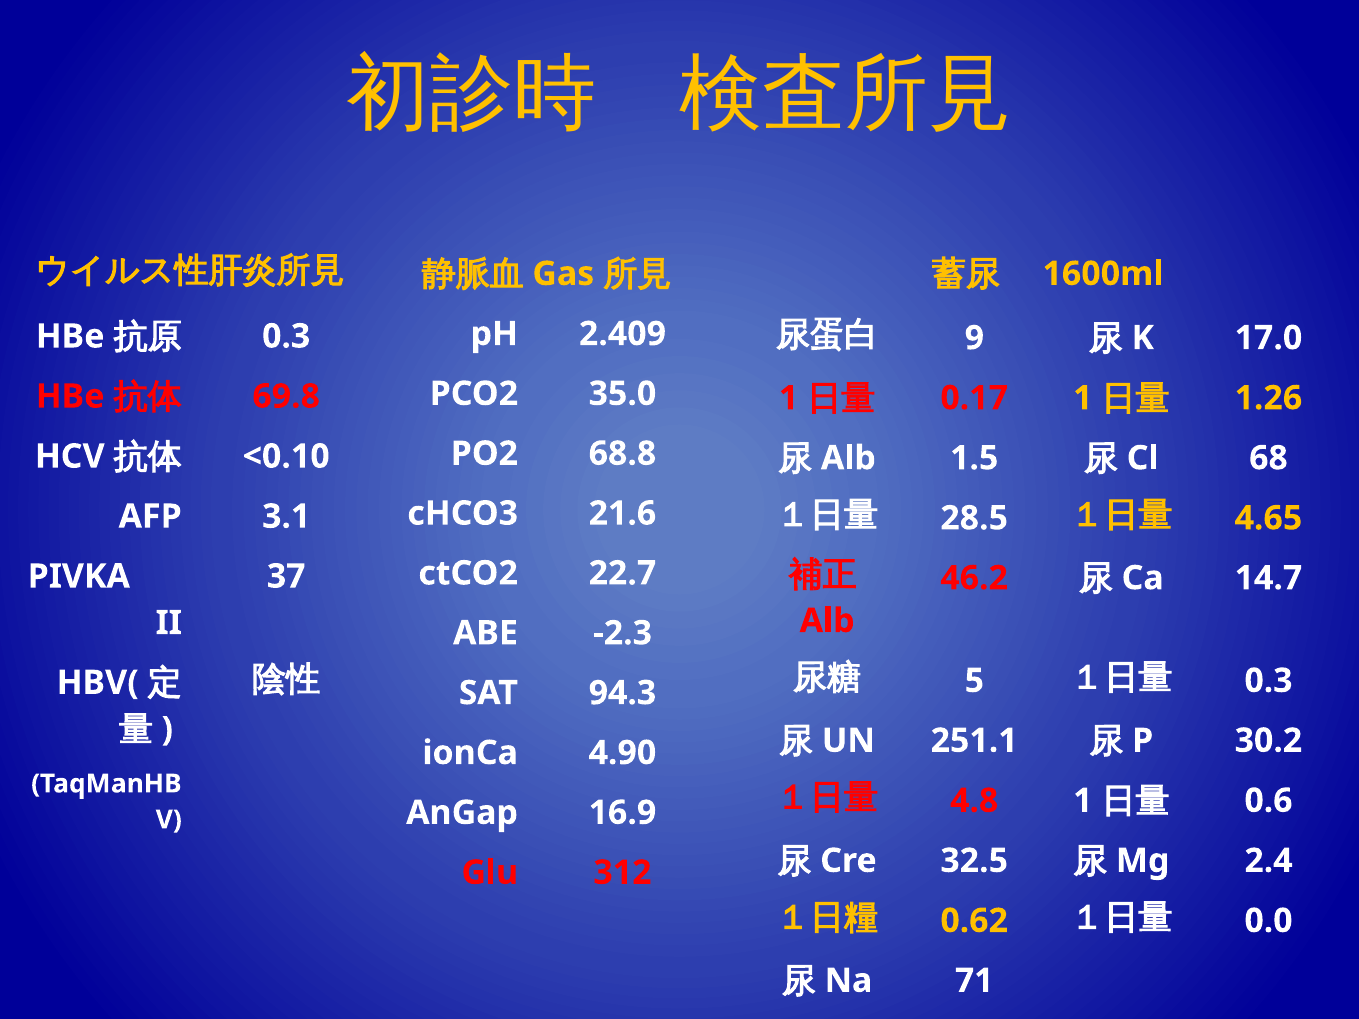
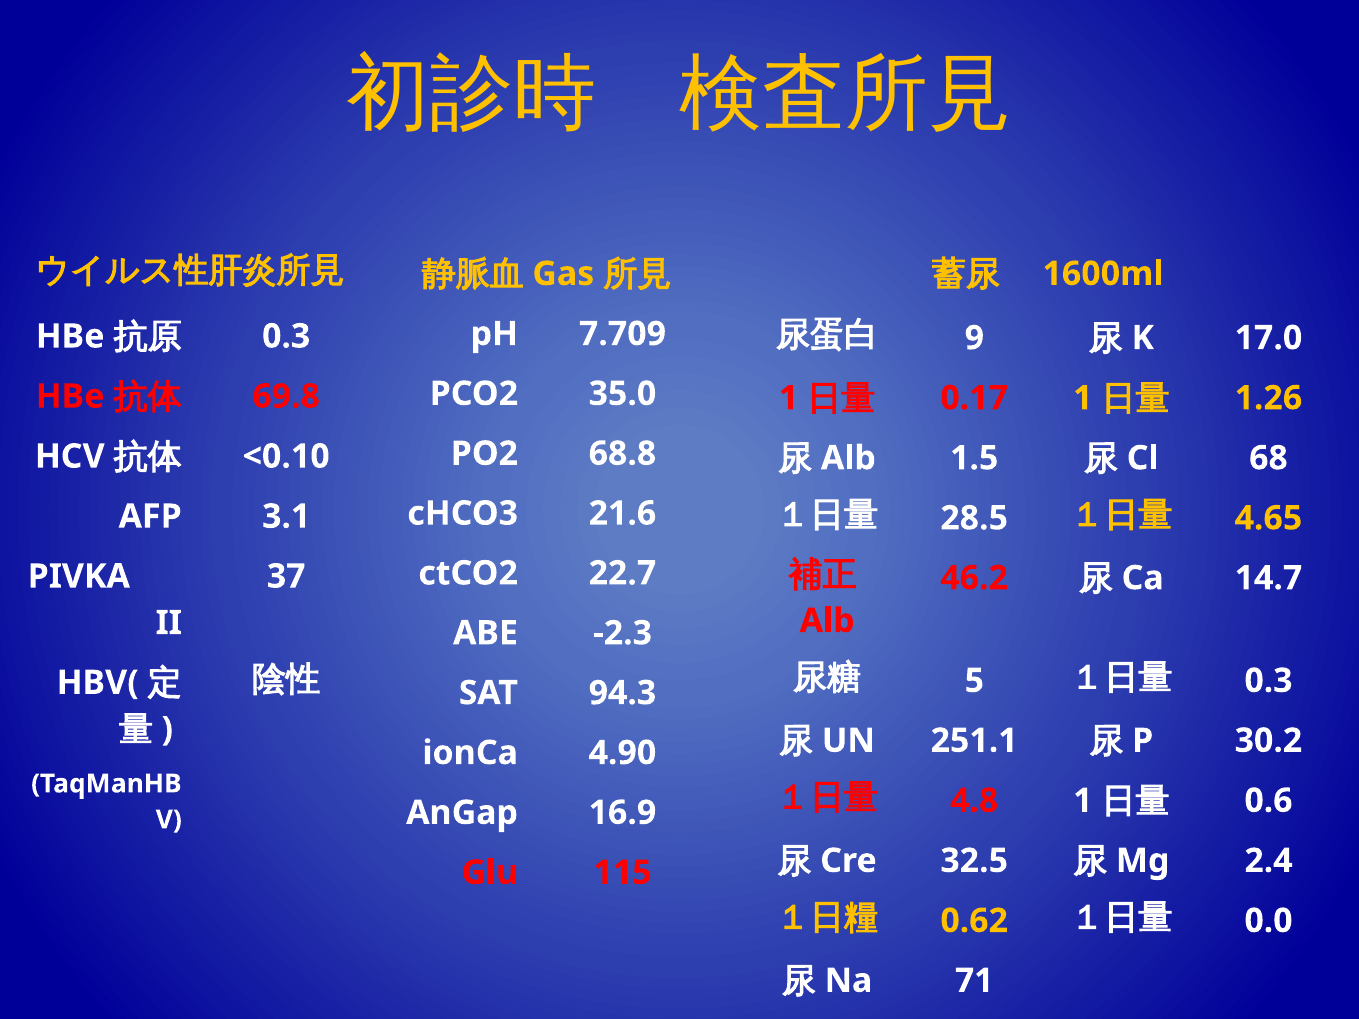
2.409: 2.409 -> 7.709 (622, 334)
312: 312 -> 115 (623, 873)
